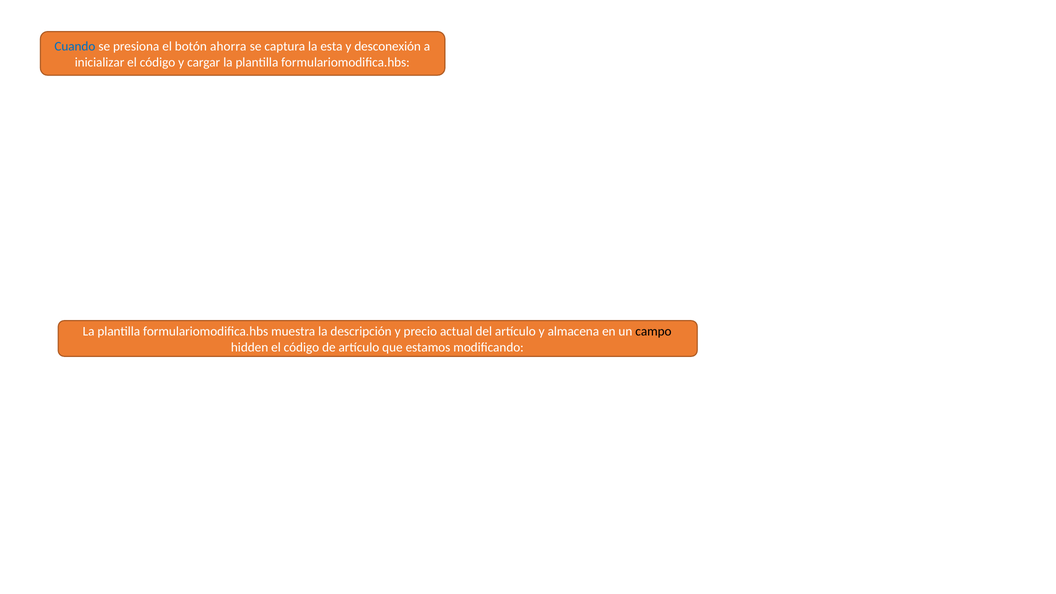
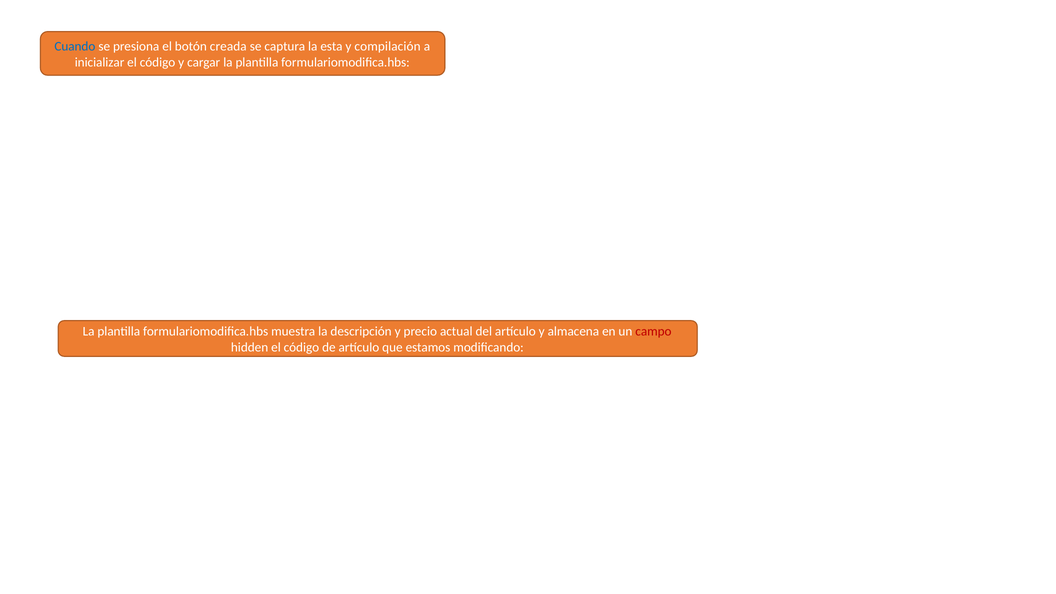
ahorra: ahorra -> creada (228, 46)
desconexión: desconexión -> compilación (388, 46)
campo colour: black -> red (653, 331)
